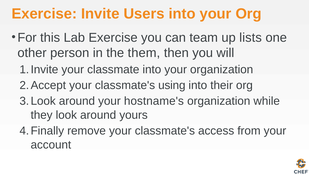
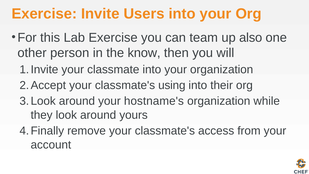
lists: lists -> also (251, 38)
them: them -> know (144, 53)
